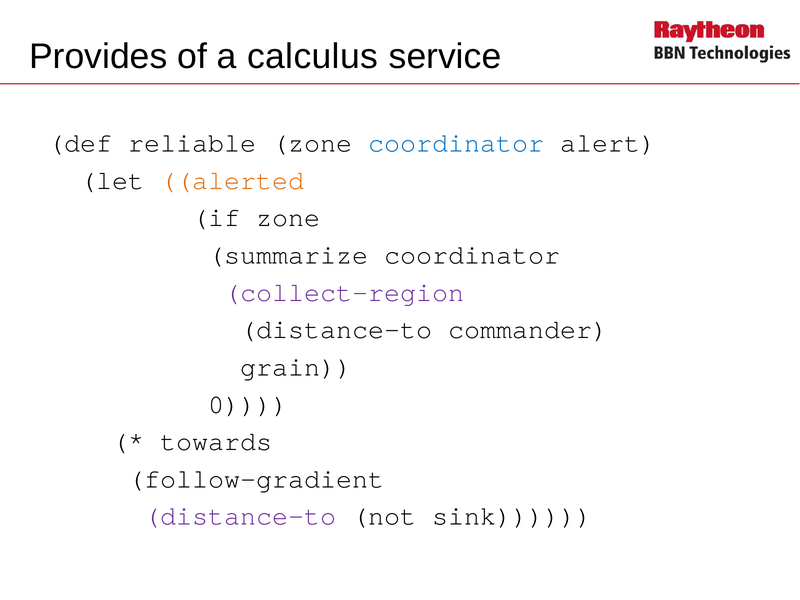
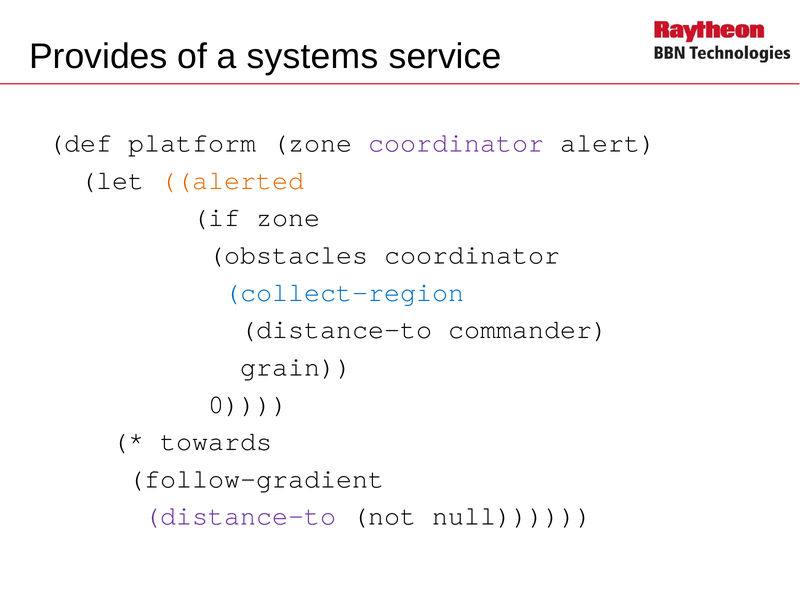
calculus: calculus -> systems (313, 56)
reliable: reliable -> platform (192, 143)
coordinator colour: blue -> purple (456, 143)
summarize: summarize -> obstacles (288, 255)
collect-region colour: purple -> blue (344, 292)
sink: sink -> null (512, 516)
